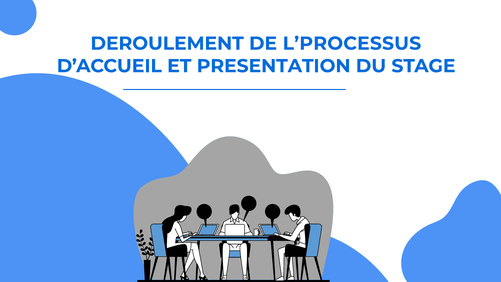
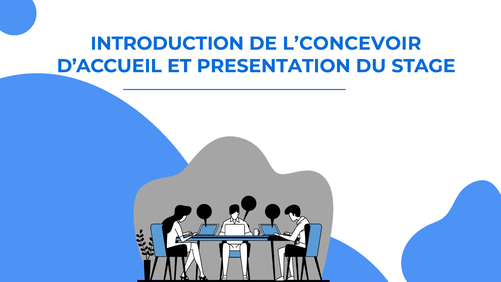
DEROULEMENT: DEROULEMENT -> INTRODUCTION (167, 43)
L’PROCESSUS: L’PROCESSUS -> L’CONCEVOIR (352, 43)
